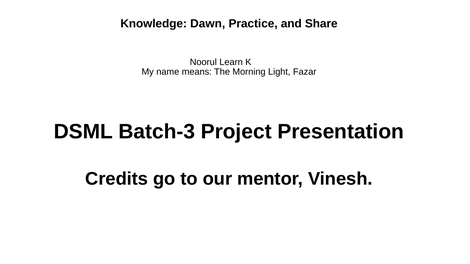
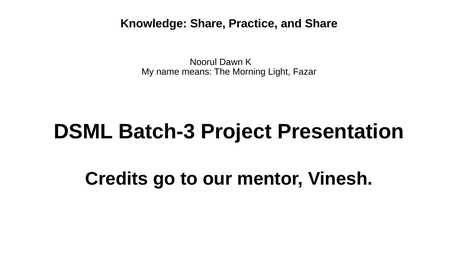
Knowledge Dawn: Dawn -> Share (208, 24)
Learn: Learn -> Dawn (231, 62)
